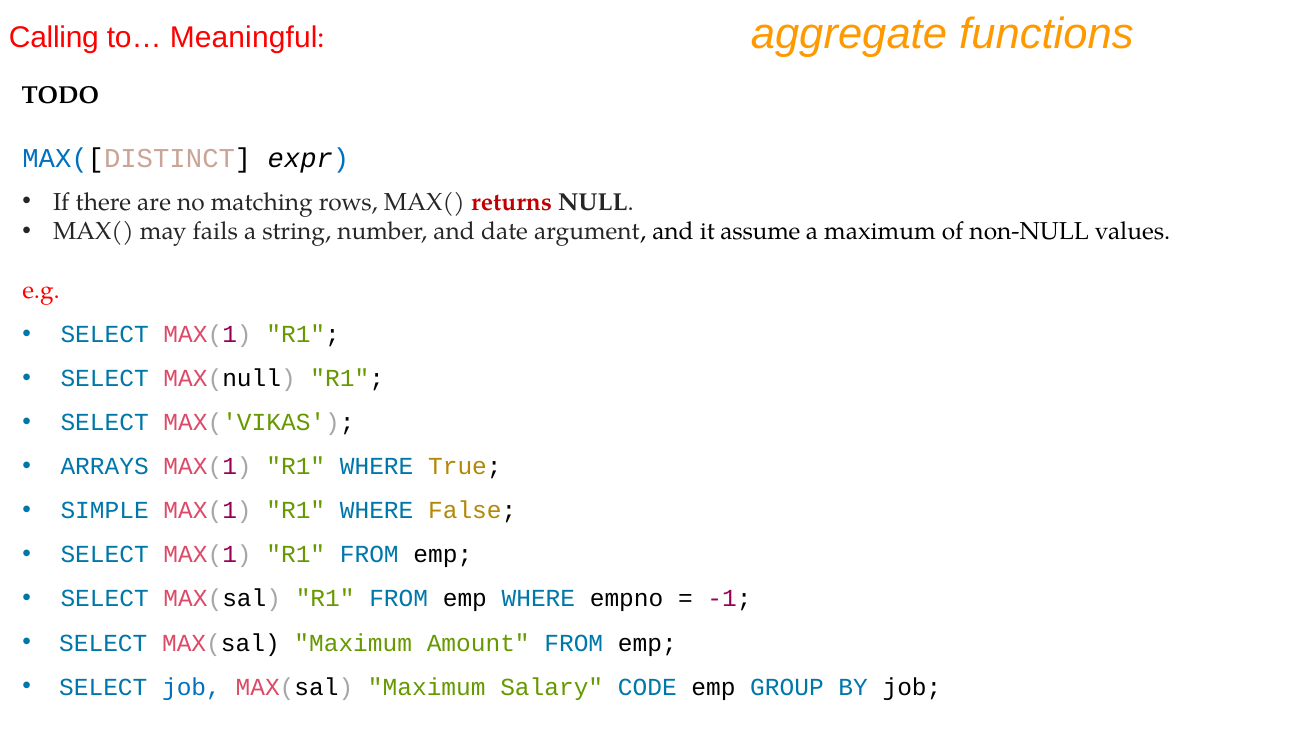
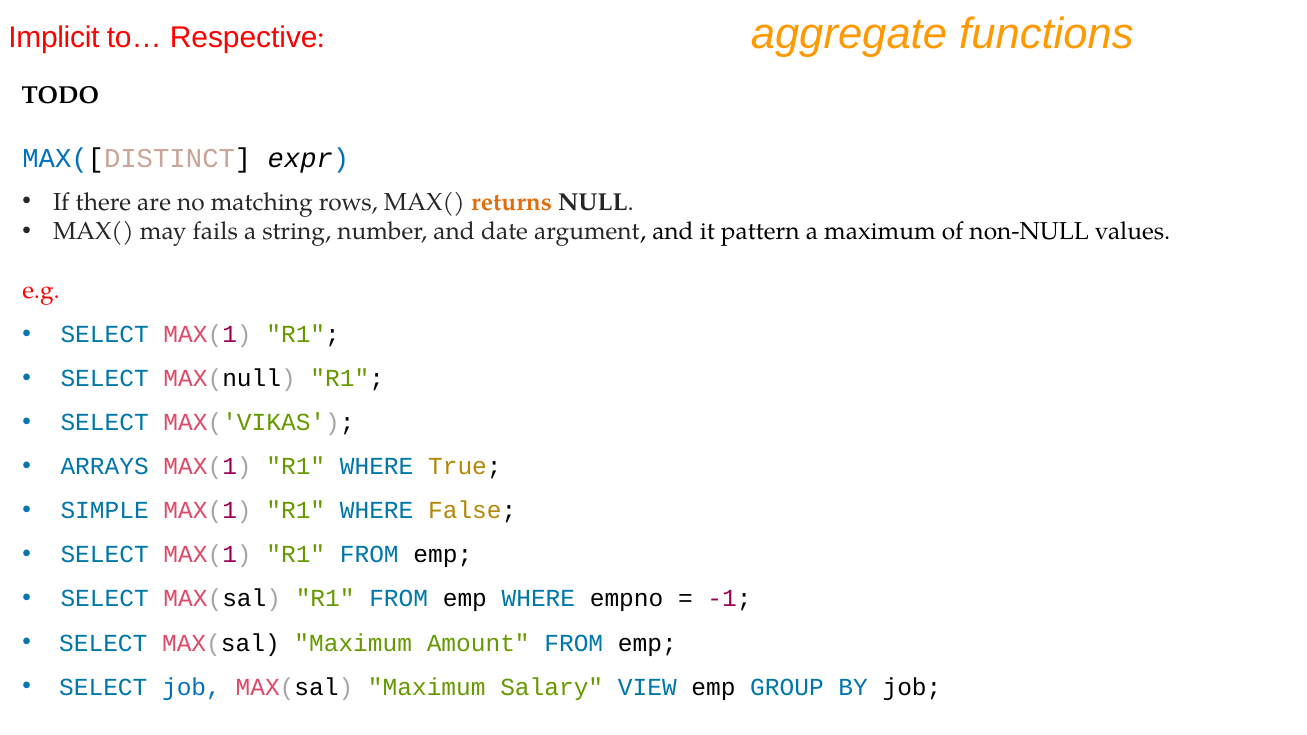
Calling: Calling -> Implicit (54, 37)
Meaningful: Meaningful -> Respective (244, 37)
returns colour: red -> orange (512, 202)
assume: assume -> pattern (760, 231)
CODE: CODE -> VIEW (647, 687)
